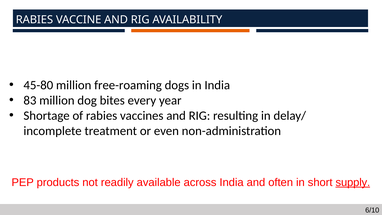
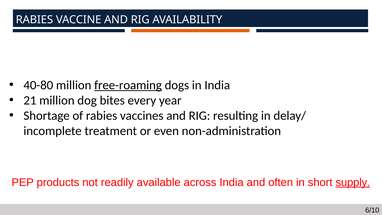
45-80: 45-80 -> 40-80 (38, 85)
free-roaming underline: none -> present (128, 85)
83: 83 -> 21 (30, 100)
